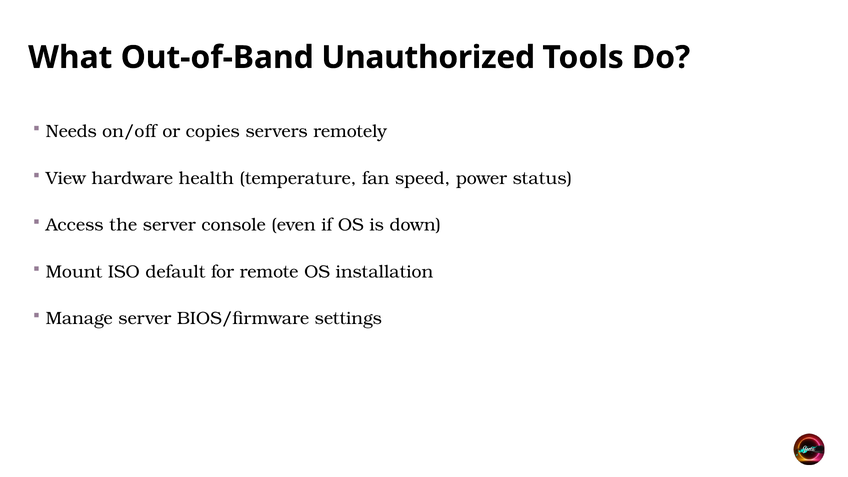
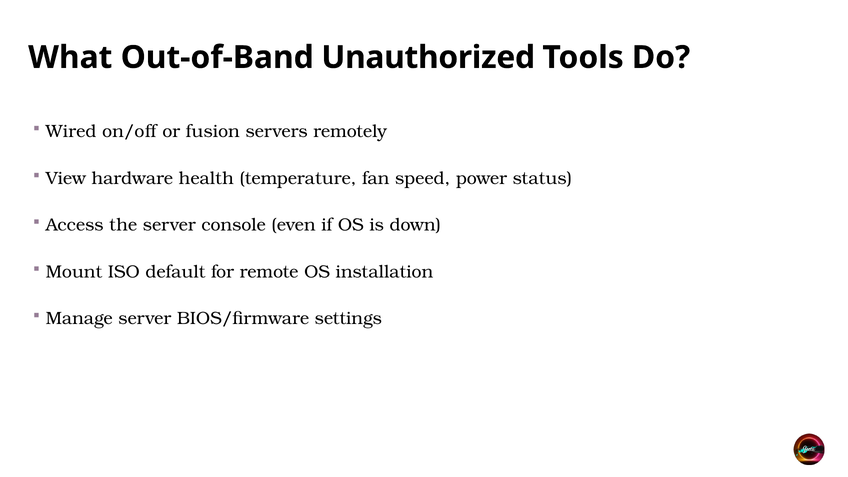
Needs: Needs -> Wired (71, 132)
copies: copies -> fusion (213, 132)
